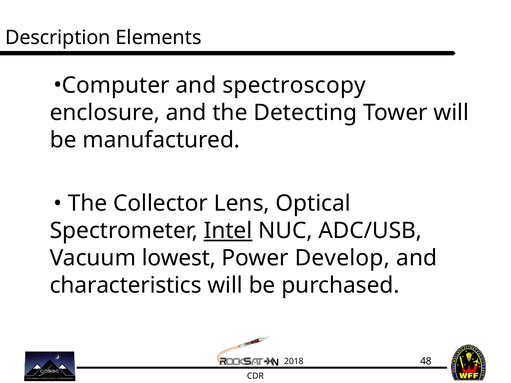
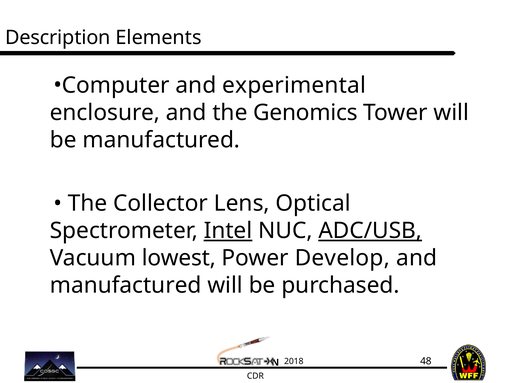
spectroscopy: spectroscopy -> experimental (294, 85)
Detecting: Detecting -> Genomics (305, 113)
ADC/USB underline: none -> present (370, 231)
characteristics: characteristics -> manufactured (126, 285)
